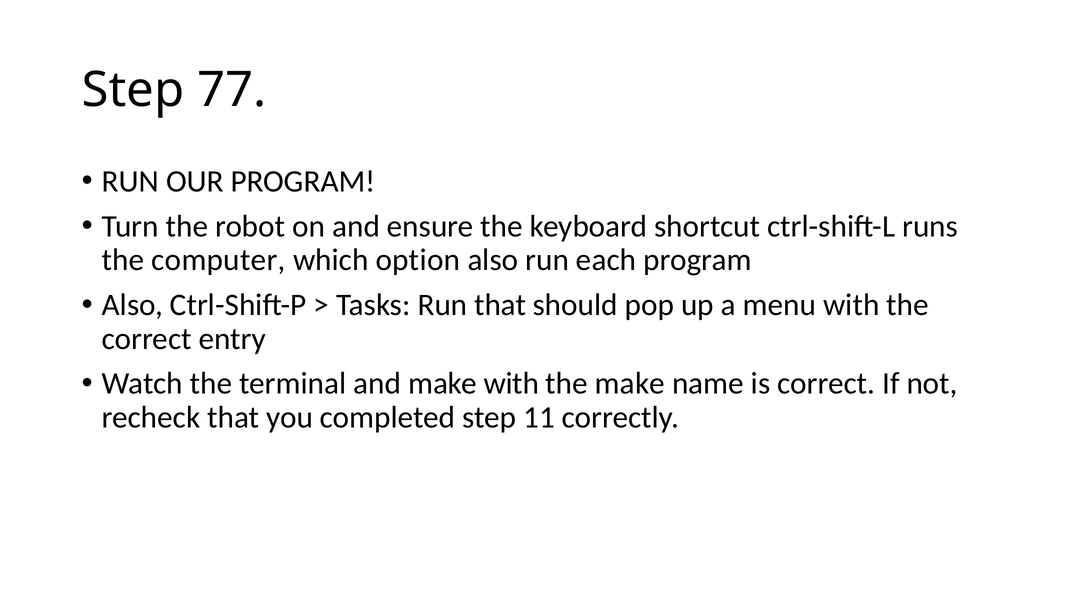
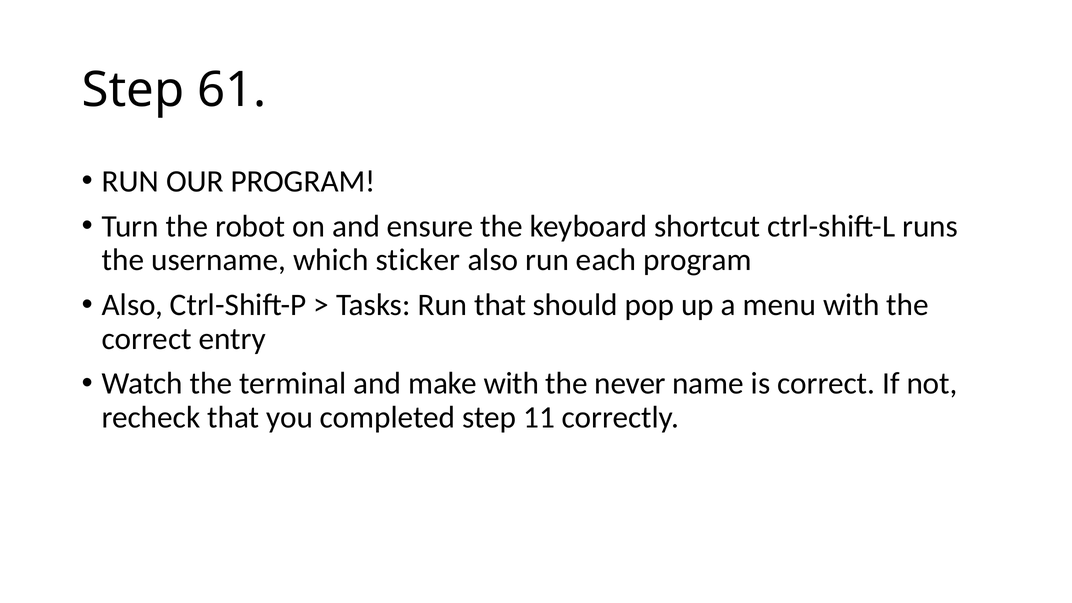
77: 77 -> 61 (232, 90)
computer: computer -> username (219, 260)
option: option -> sticker (418, 260)
the make: make -> never (630, 384)
